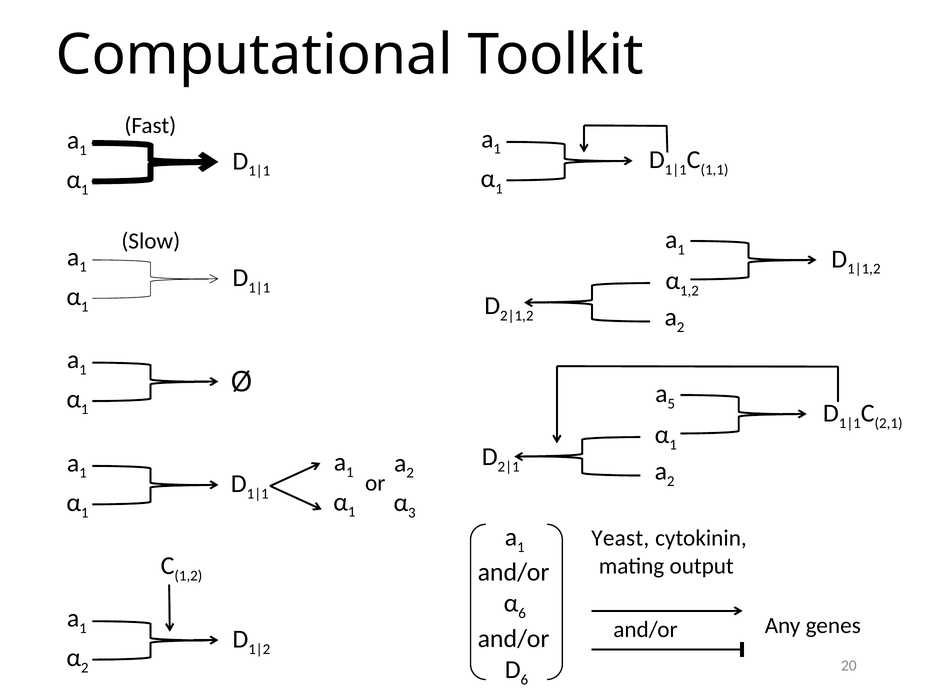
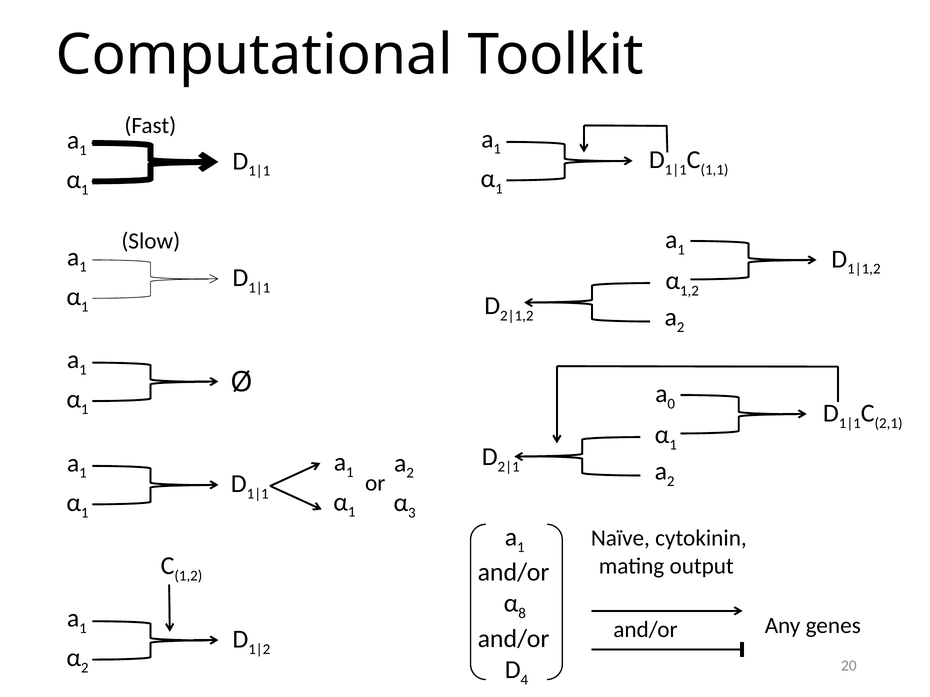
5: 5 -> 0 (671, 404)
Yeast: Yeast -> Naïve (620, 539)
6: 6 -> 8 (522, 614)
6: 6 -> 4 (524, 680)
